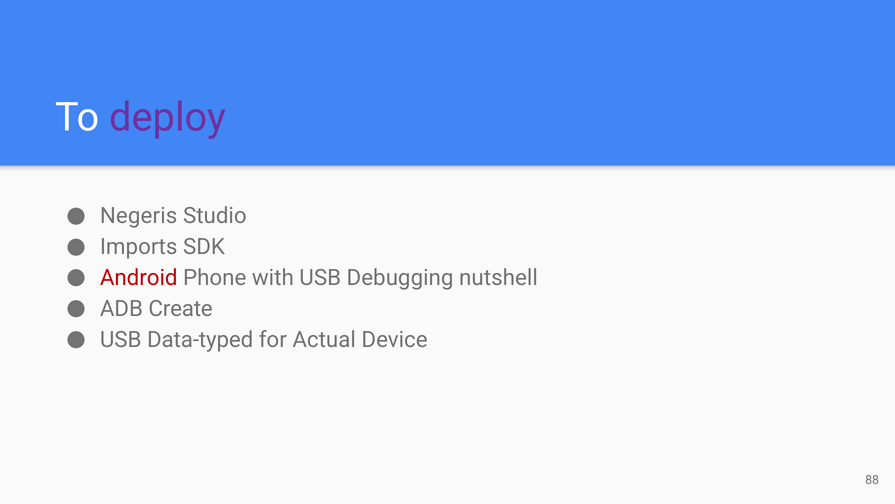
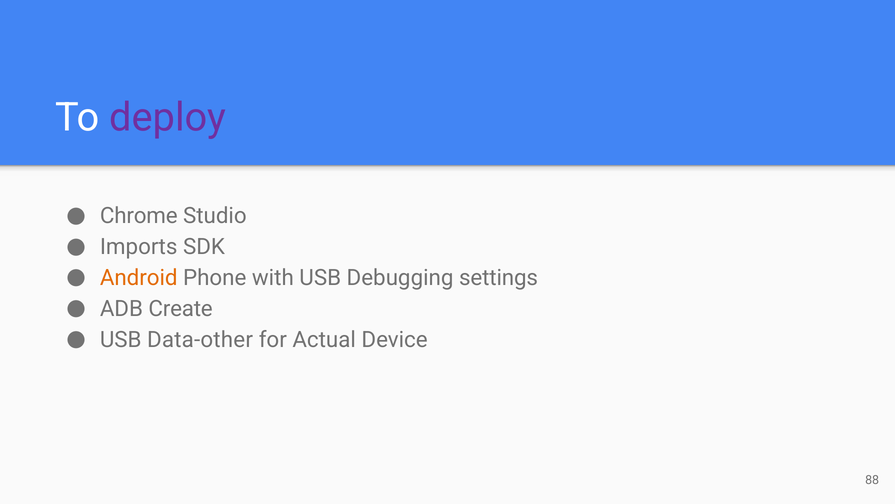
Negeris: Negeris -> Chrome (139, 216)
Android colour: red -> orange (139, 278)
nutshell: nutshell -> settings (499, 278)
Data-typed: Data-typed -> Data-other (200, 339)
